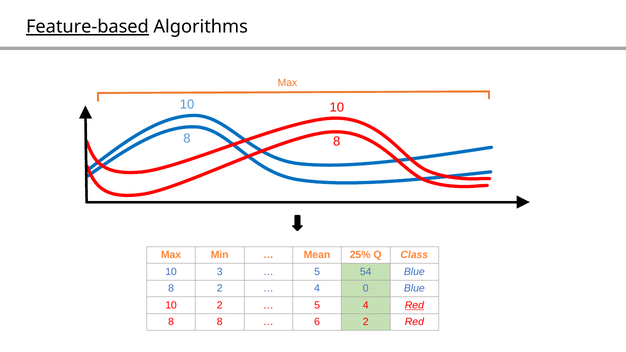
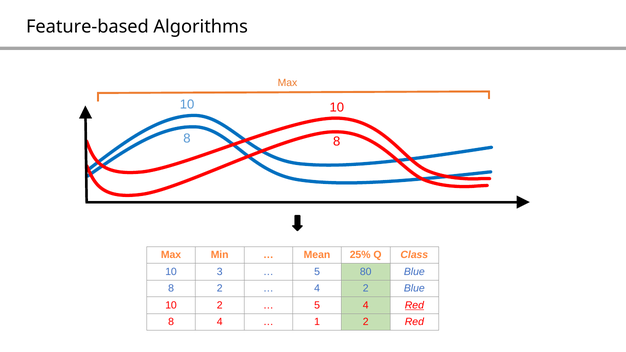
Feature-based underline: present -> none (87, 27)
54: 54 -> 80 (366, 272)
4 0: 0 -> 2 (366, 288)
8 8: 8 -> 4 (220, 322)
6: 6 -> 1 (317, 322)
